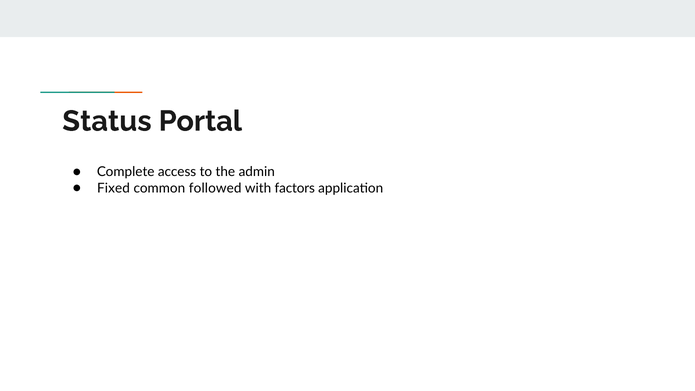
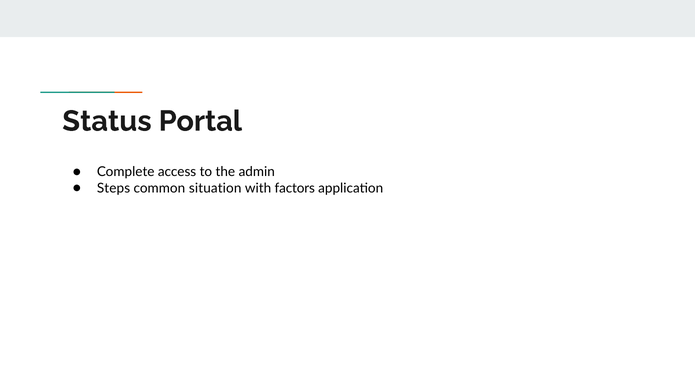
Fixed: Fixed -> Steps (114, 188)
followed: followed -> situation (215, 188)
